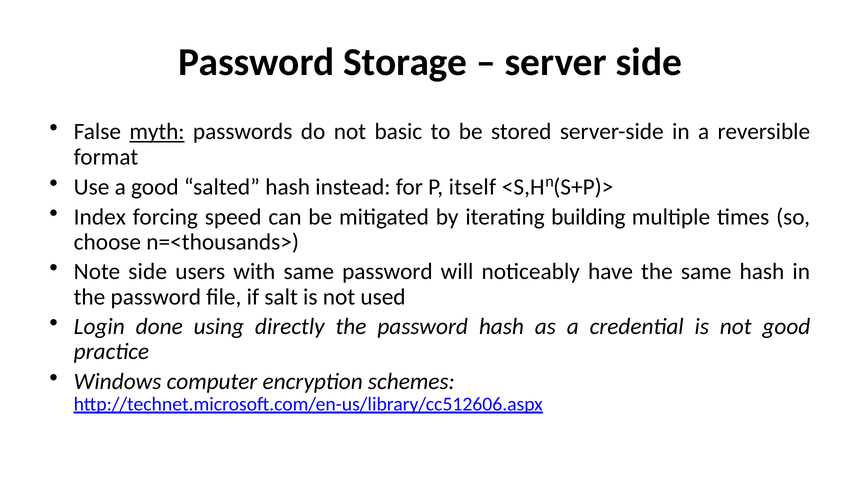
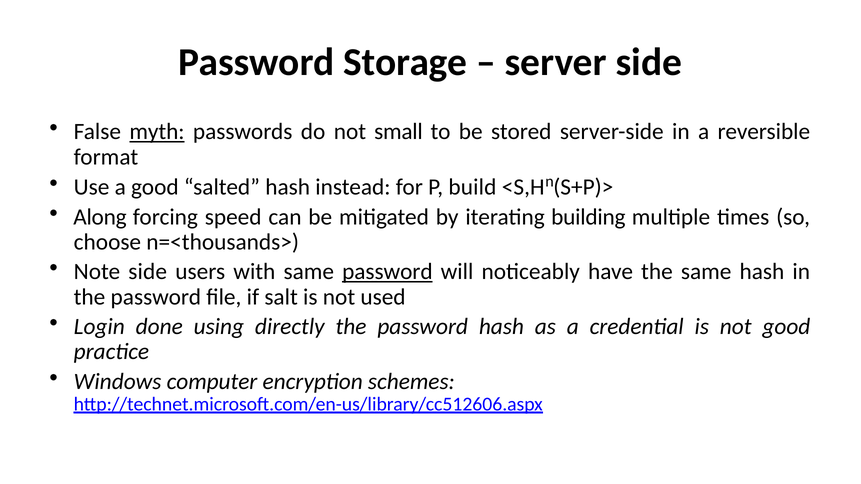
basic: basic -> small (398, 132)
itself: itself -> build (472, 187)
Index: Index -> Along (100, 217)
password underline: none -> present (387, 272)
